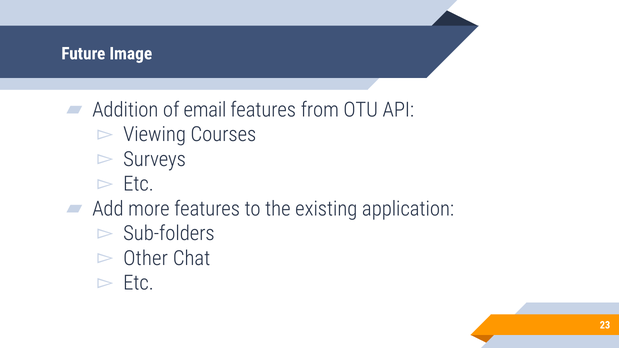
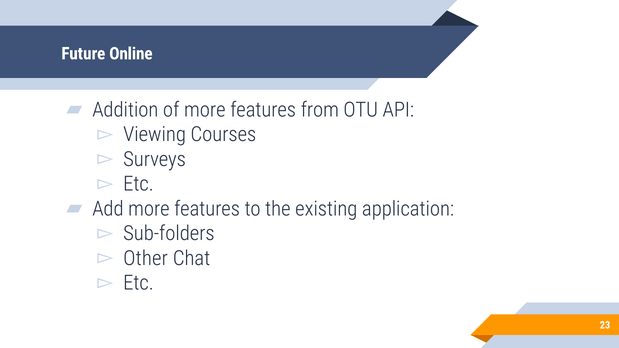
Image: Image -> Online (131, 54)
of email: email -> more (205, 110)
